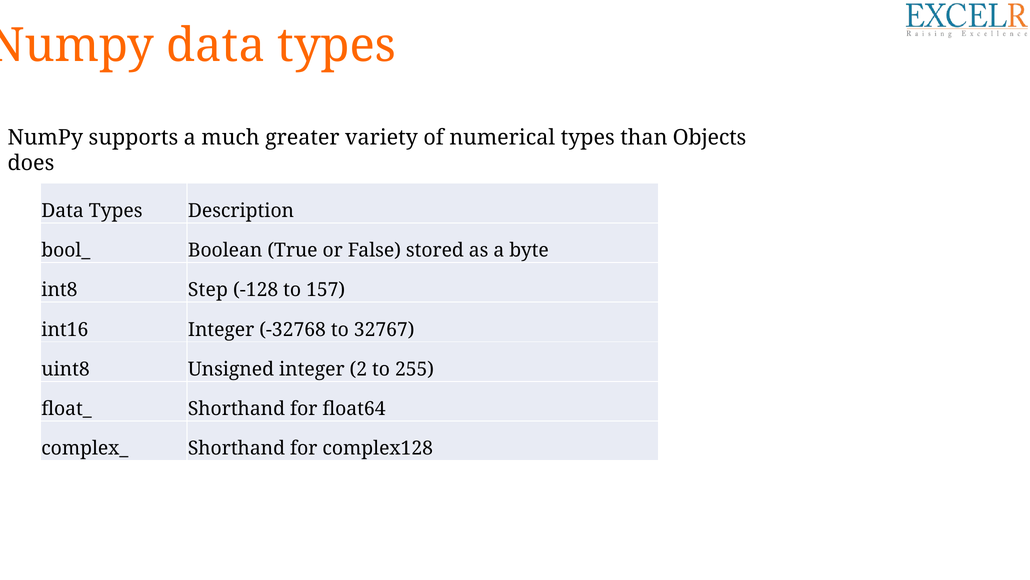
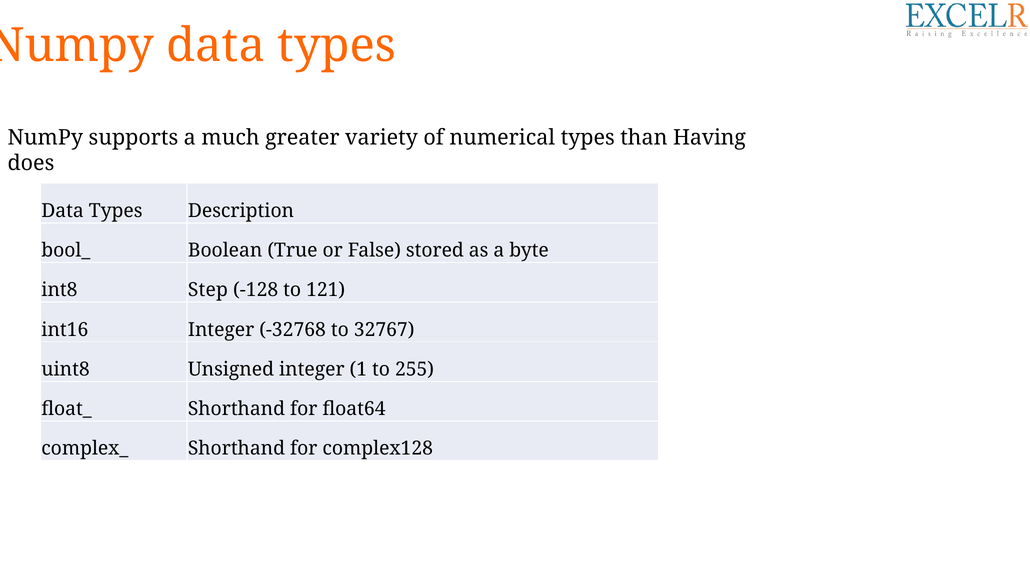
Objects: Objects -> Having (709, 137)
157: 157 -> 121 (326, 290)
2: 2 -> 1 (358, 369)
